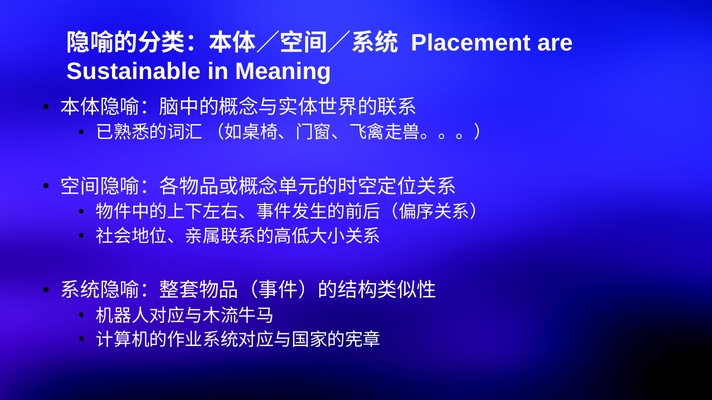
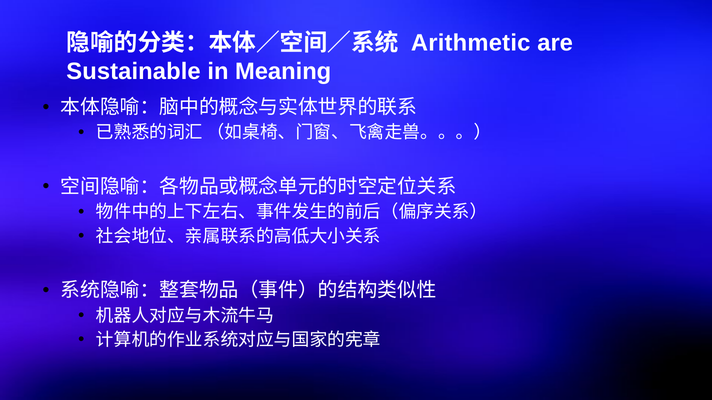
Placement: Placement -> Arithmetic (471, 43)
